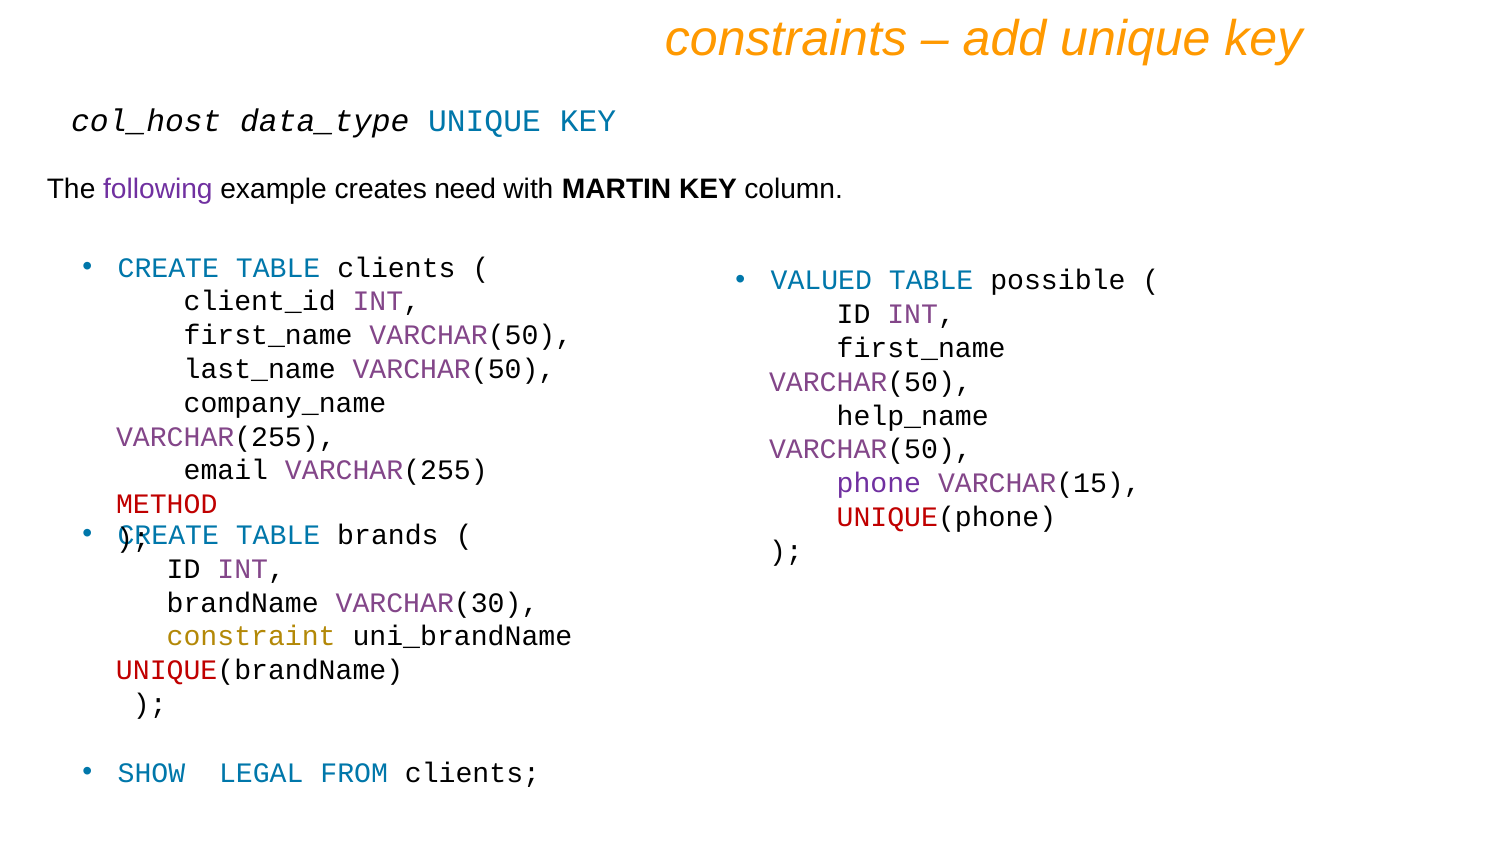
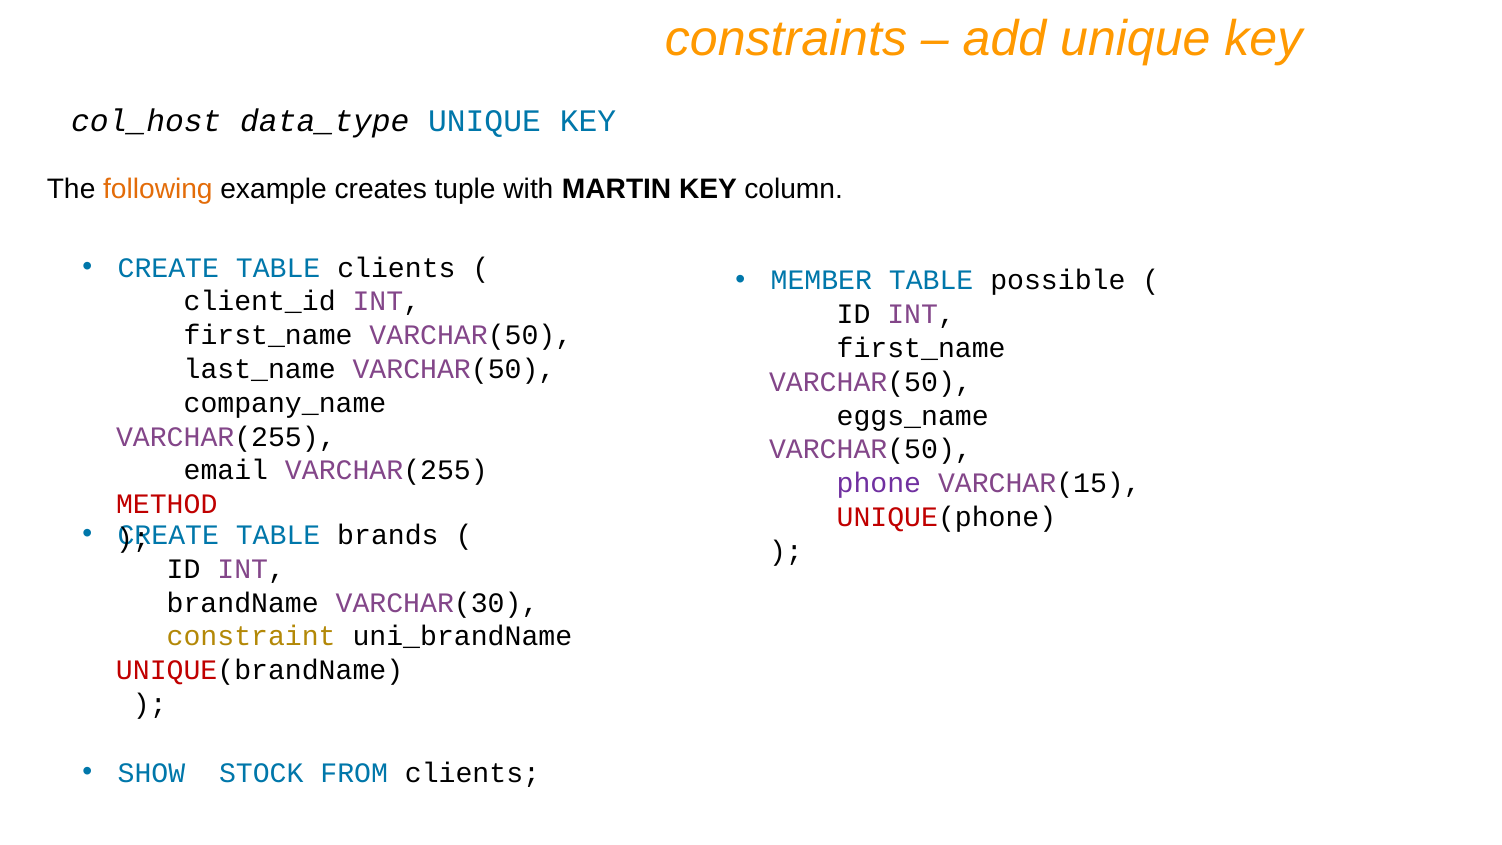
following colour: purple -> orange (158, 190)
need: need -> tuple (465, 190)
VALUED: VALUED -> MEMBER (821, 281)
help_name: help_name -> eggs_name (913, 416)
LEGAL: LEGAL -> STOCK (261, 773)
